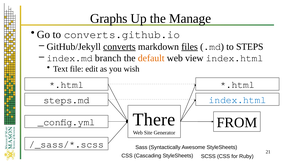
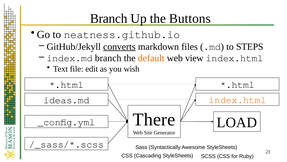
Graphs: Graphs -> Branch (109, 18)
Manage: Manage -> Buttons (190, 18)
converts.github.io: converts.github.io -> neatness.github.io (122, 34)
files underline: present -> none (190, 46)
index.html colour: blue -> orange (237, 100)
steps.md: steps.md -> ideas.md (66, 100)
FROM: FROM -> LOAD (237, 122)
